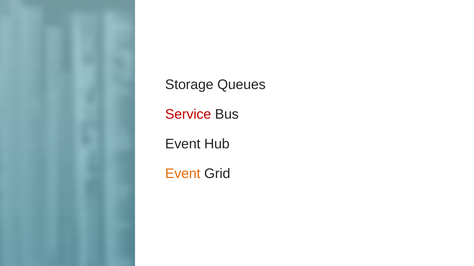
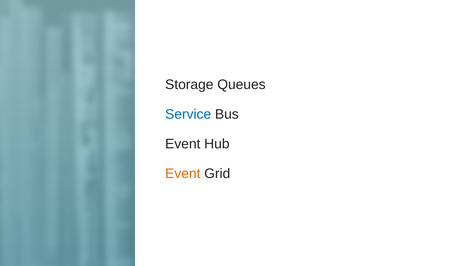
Service colour: red -> blue (188, 115)
